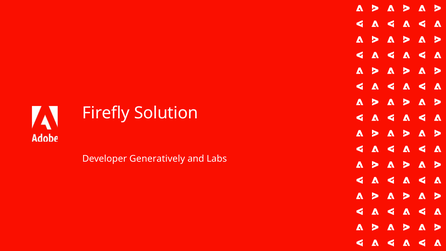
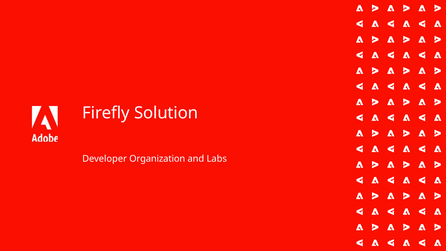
Generatively: Generatively -> Organization (157, 159)
